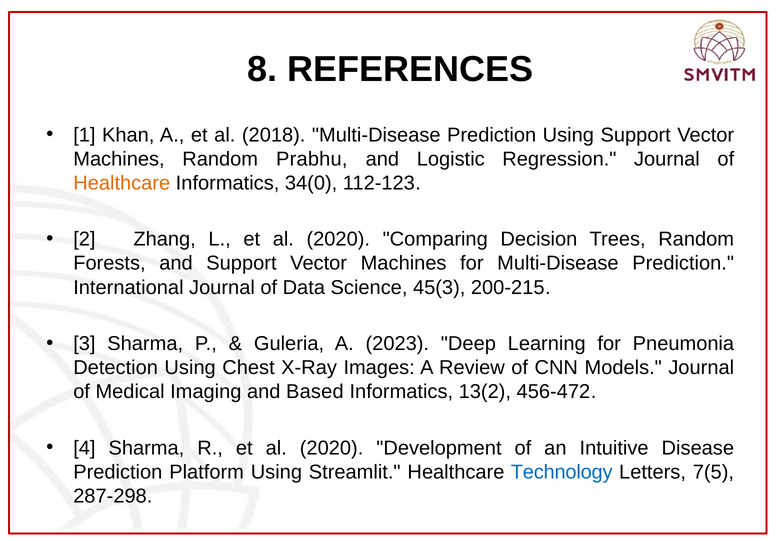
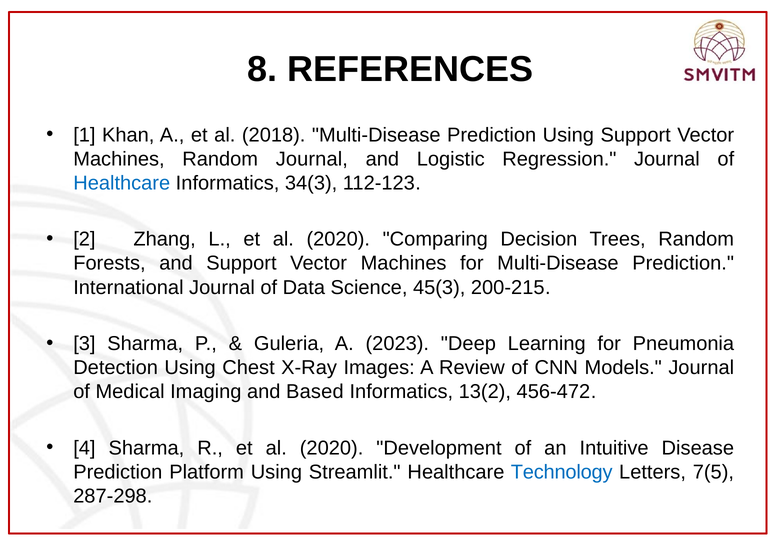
Random Prabhu: Prabhu -> Journal (312, 159)
Healthcare colour: orange -> blue (122, 183)
34(0: 34(0 -> 34(3 (311, 183)
